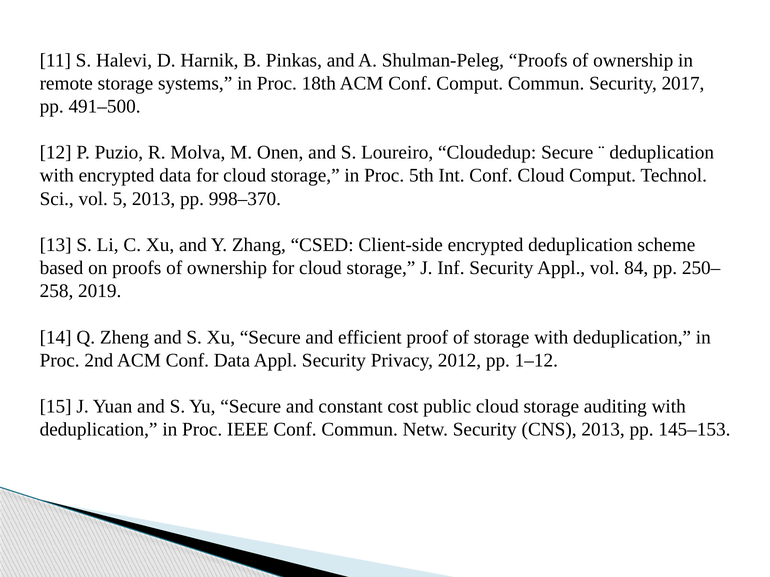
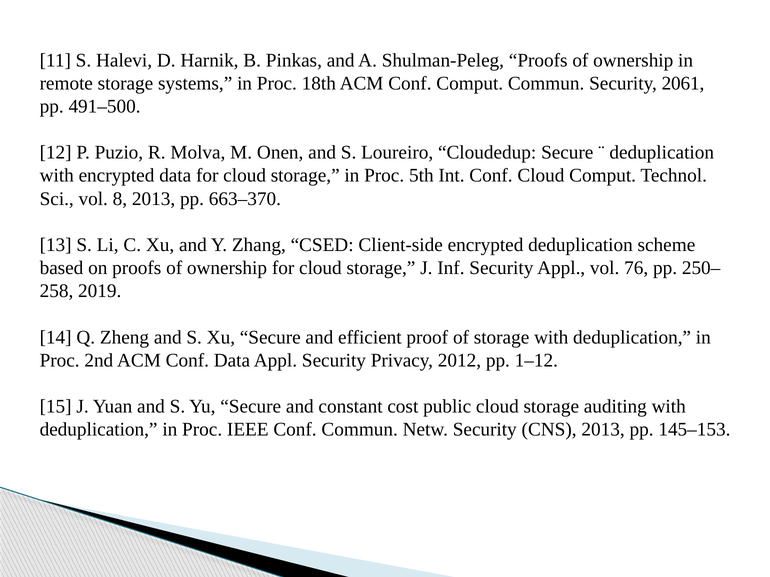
2017: 2017 -> 2061 (683, 83)
5: 5 -> 8 (120, 199)
998–370: 998–370 -> 663–370 (245, 199)
84: 84 -> 76 (636, 268)
